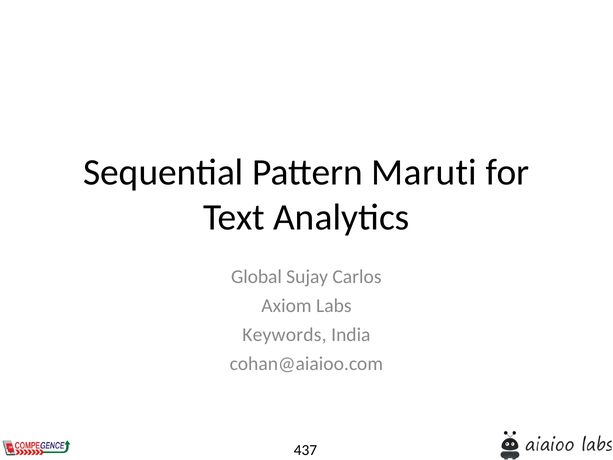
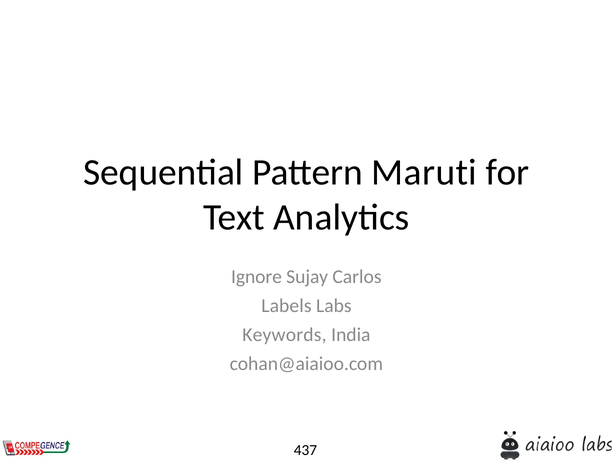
Global: Global -> Ignore (256, 277)
Axiom: Axiom -> Labels (286, 306)
